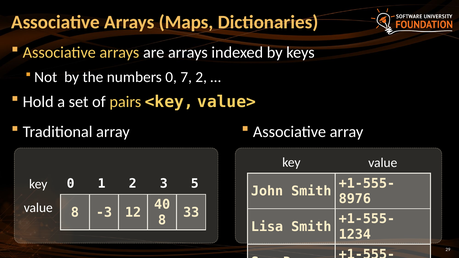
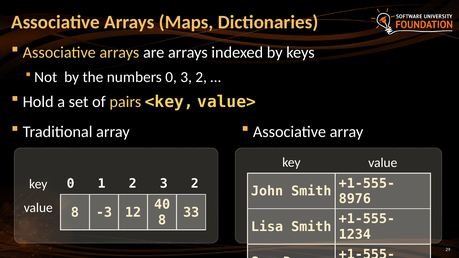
0 7: 7 -> 3 (186, 77)
2 3 5: 5 -> 2 (195, 184)
